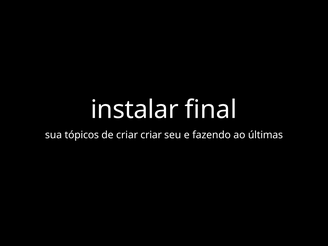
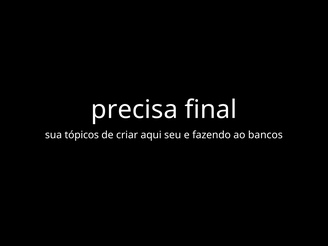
instalar: instalar -> precisa (134, 110)
criar criar: criar -> aqui (151, 135)
últimas: últimas -> bancos (265, 135)
